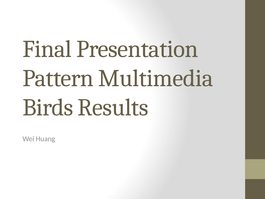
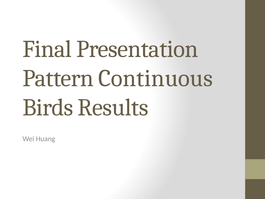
Multimedia: Multimedia -> Continuous (156, 78)
